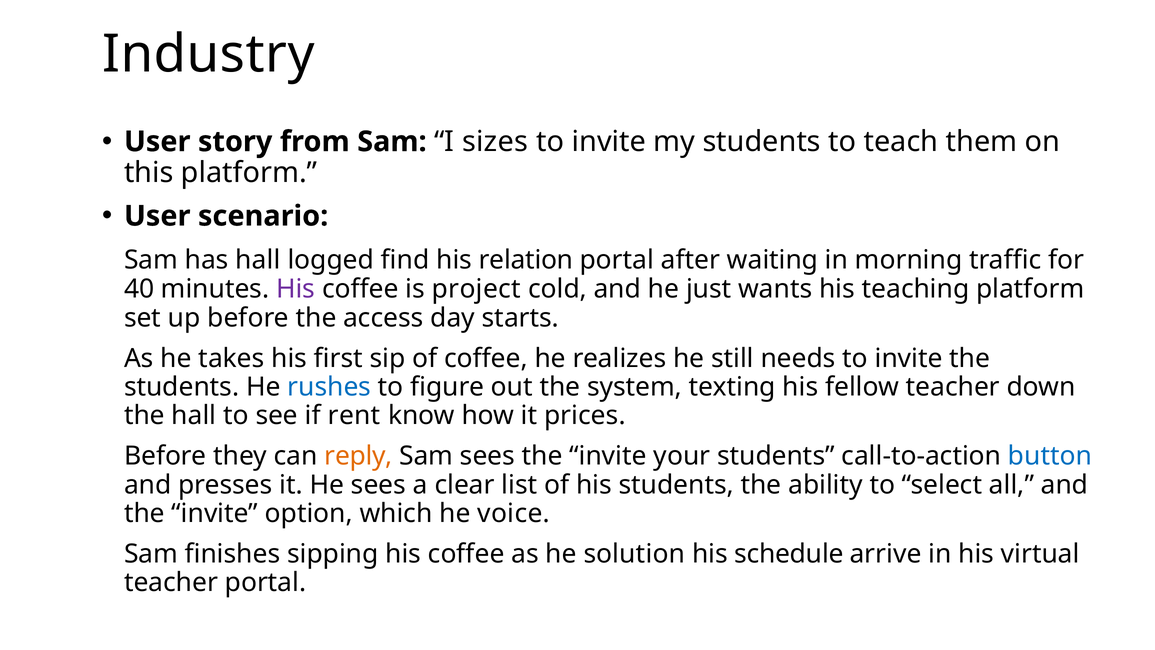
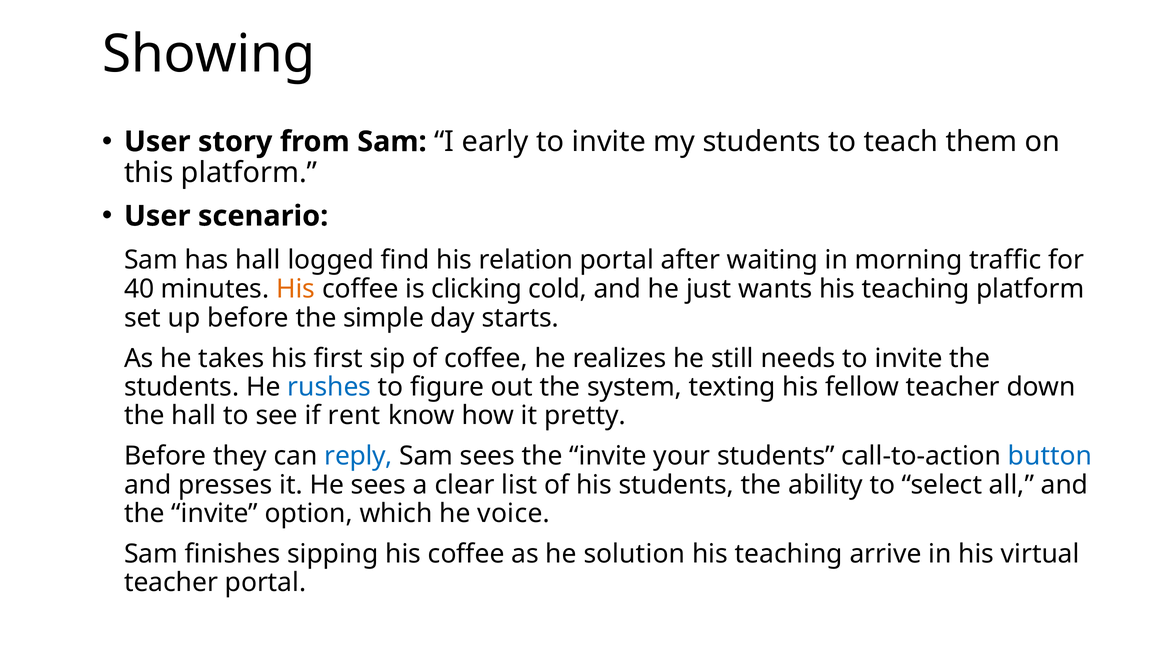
Industry: Industry -> Showing (209, 54)
sizes: sizes -> early (495, 142)
His colour: purple -> orange (296, 289)
project: project -> clicking (477, 289)
access: access -> simple (383, 318)
prices: prices -> pretty (585, 415)
reply colour: orange -> blue (358, 456)
schedule: schedule -> teaching (789, 554)
